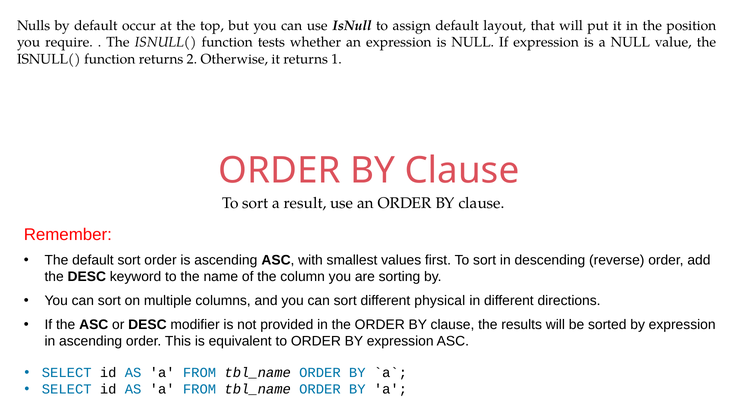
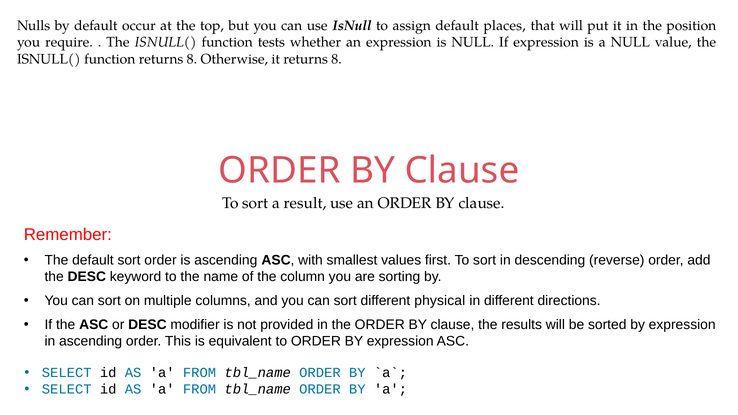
layout: layout -> places (505, 26)
function returns 2: 2 -> 8 (192, 59)
it returns 1: 1 -> 8 (337, 59)
